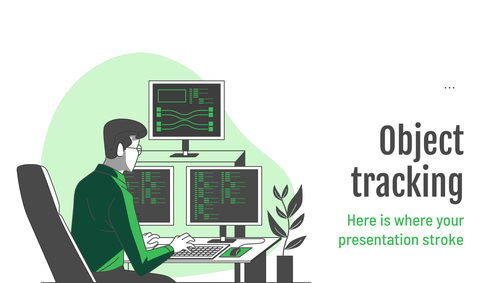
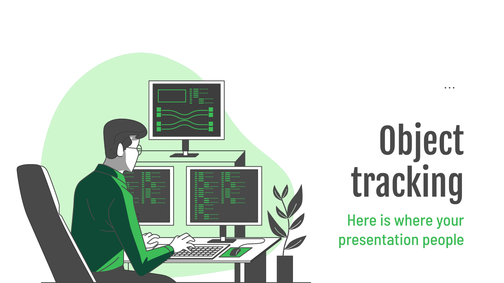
stroke: stroke -> people (443, 240)
